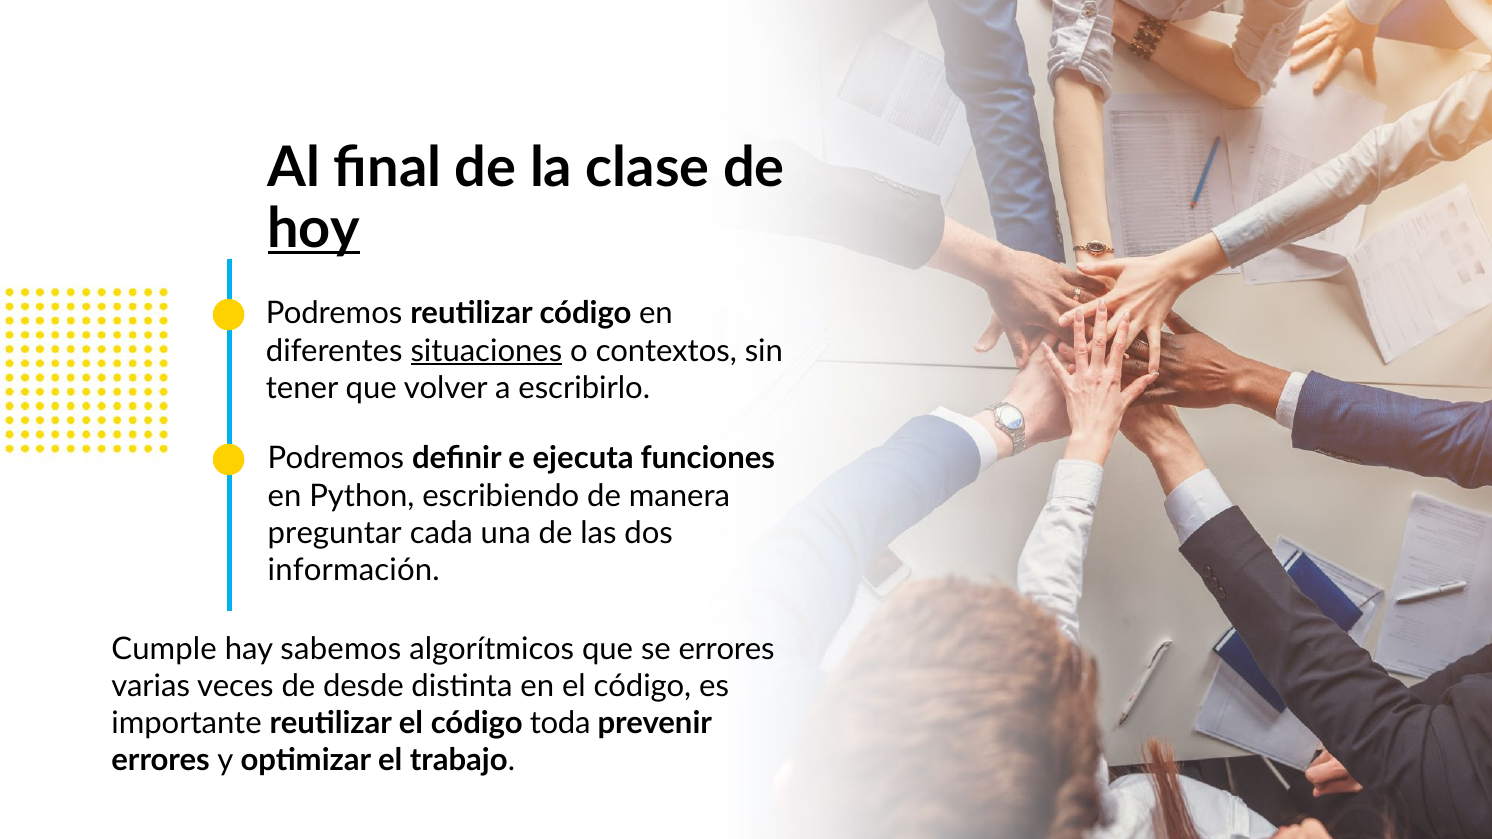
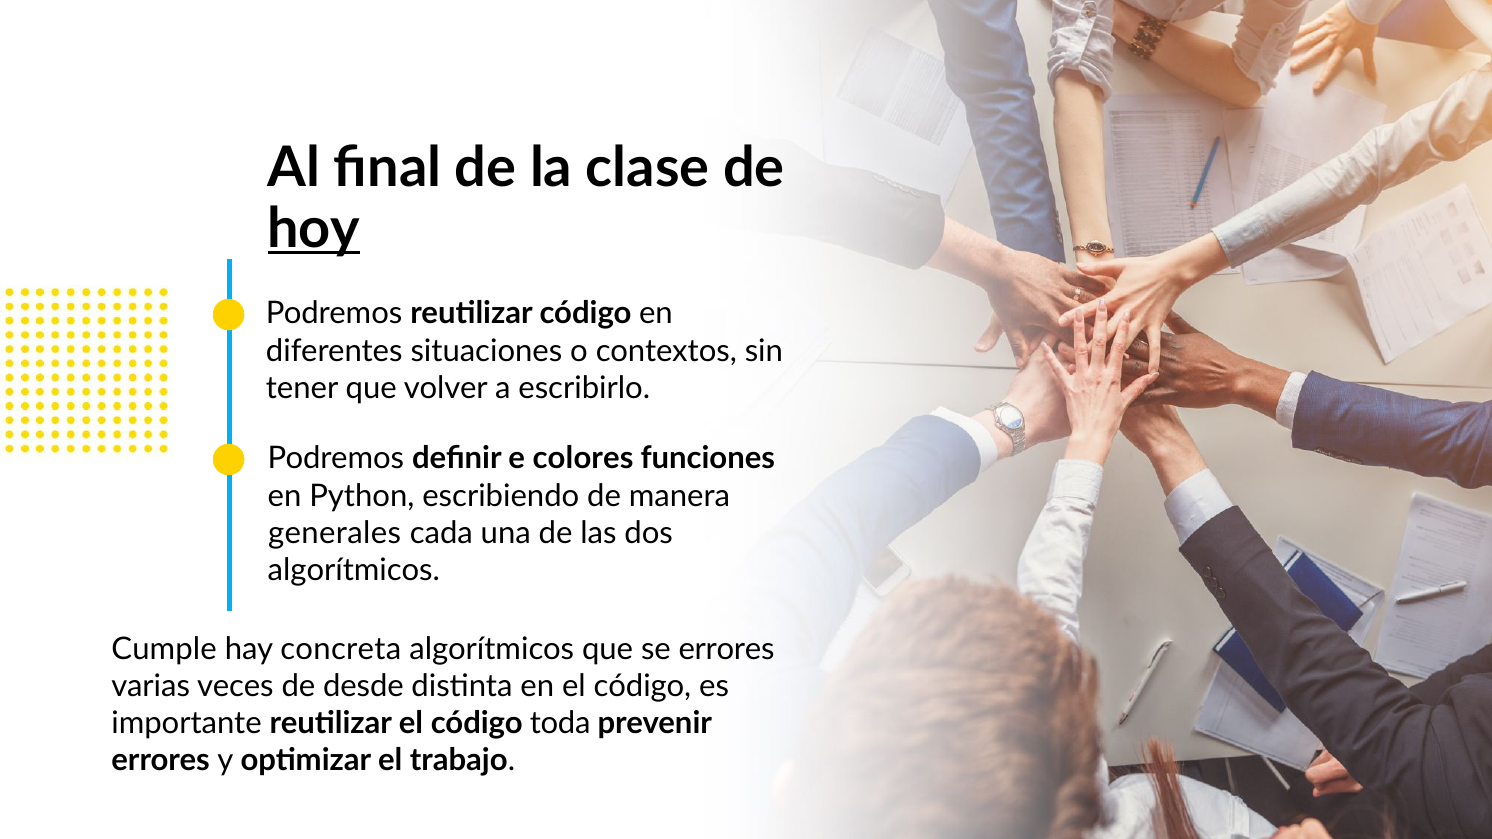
situaciones underline: present -> none (486, 351)
ejecuta: ejecuta -> colores (583, 459)
preguntar: preguntar -> generales (335, 533)
información: información -> algorítmicos (354, 571)
sabemos: sabemos -> concreta (341, 649)
